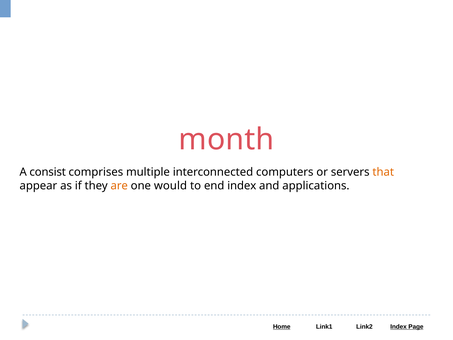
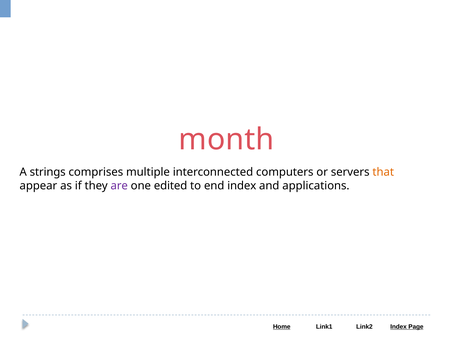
consist: consist -> strings (48, 172)
are colour: orange -> purple (119, 186)
would: would -> edited (171, 186)
